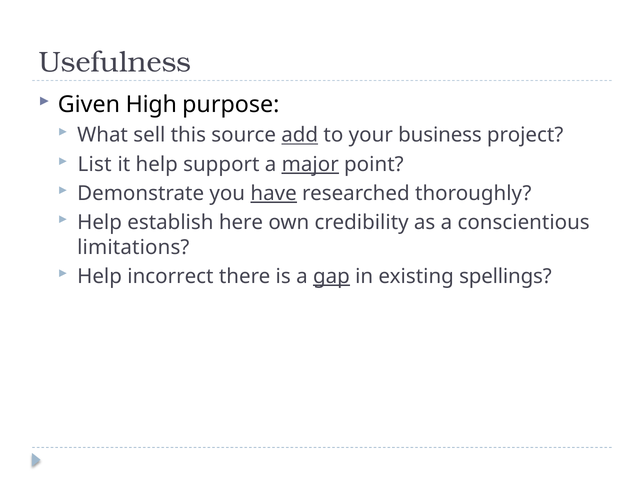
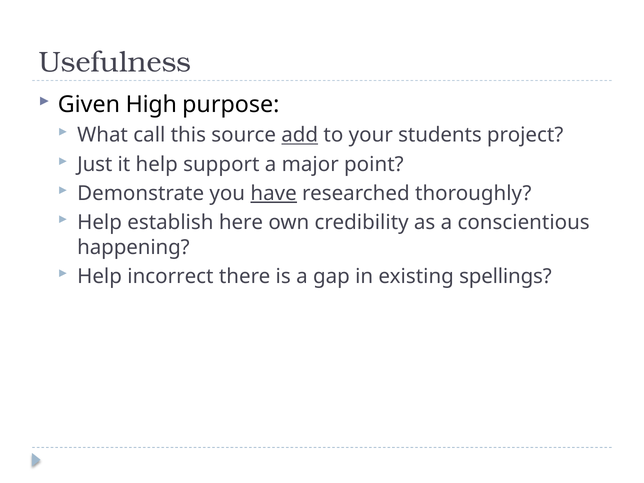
sell: sell -> call (149, 135)
business: business -> students (440, 135)
List: List -> Just (95, 164)
major underline: present -> none (310, 164)
limitations: limitations -> happening (133, 247)
gap underline: present -> none (331, 276)
